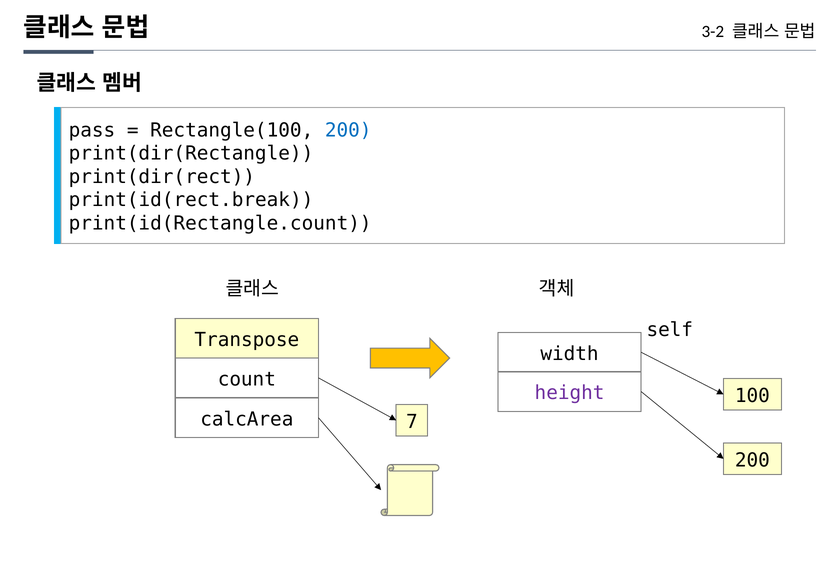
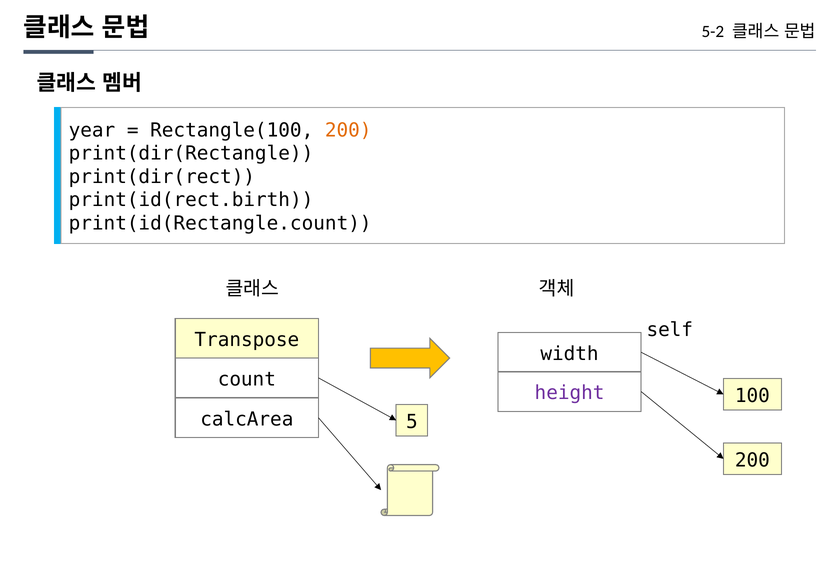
3-2: 3-2 -> 5-2 (713, 32)
pass: pass -> year (92, 130)
200 colour: blue -> orange (348, 130)
print(id(rect.break: print(id(rect.break -> print(id(rect.birth (191, 200)
7: 7 -> 5 (412, 422)
